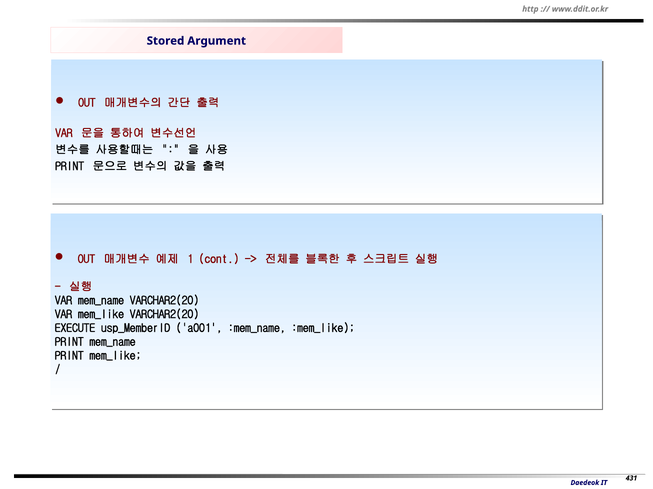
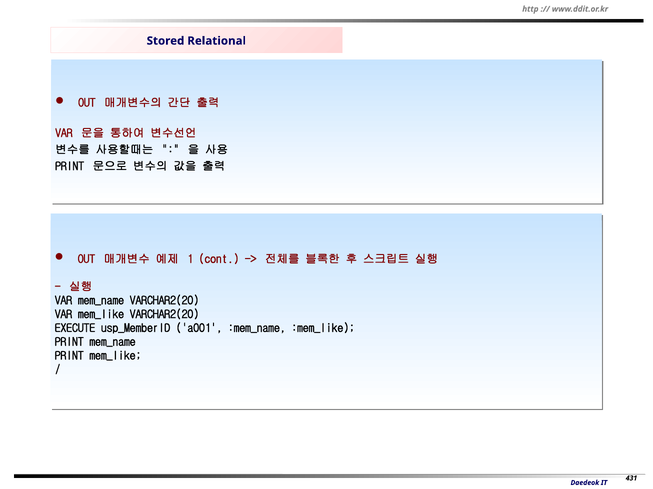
Argument: Argument -> Relational (217, 41)
